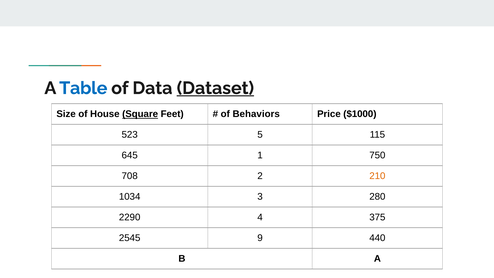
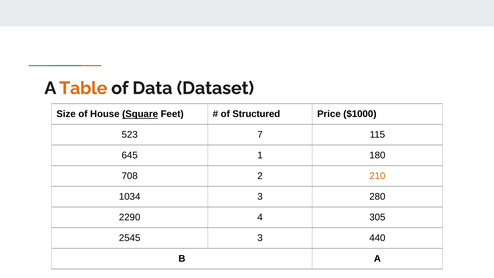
Table colour: blue -> orange (83, 88)
Dataset underline: present -> none (215, 88)
Behaviors: Behaviors -> Structured (256, 114)
5: 5 -> 7 (260, 135)
750: 750 -> 180 (377, 155)
375: 375 -> 305 (377, 217)
2545 9: 9 -> 3 (260, 238)
